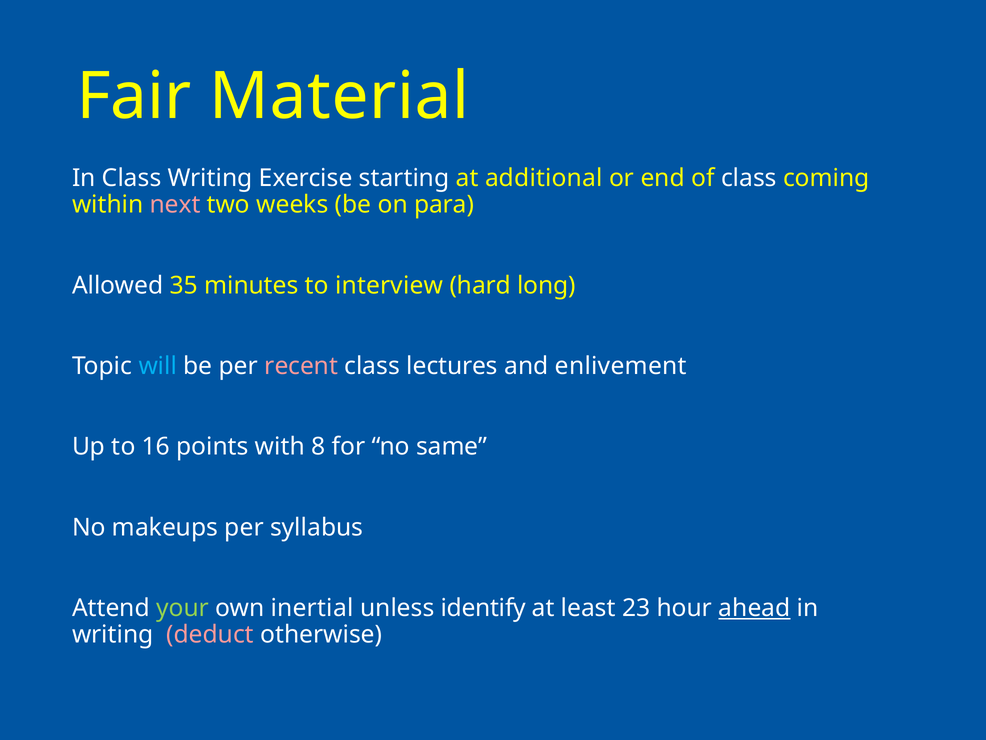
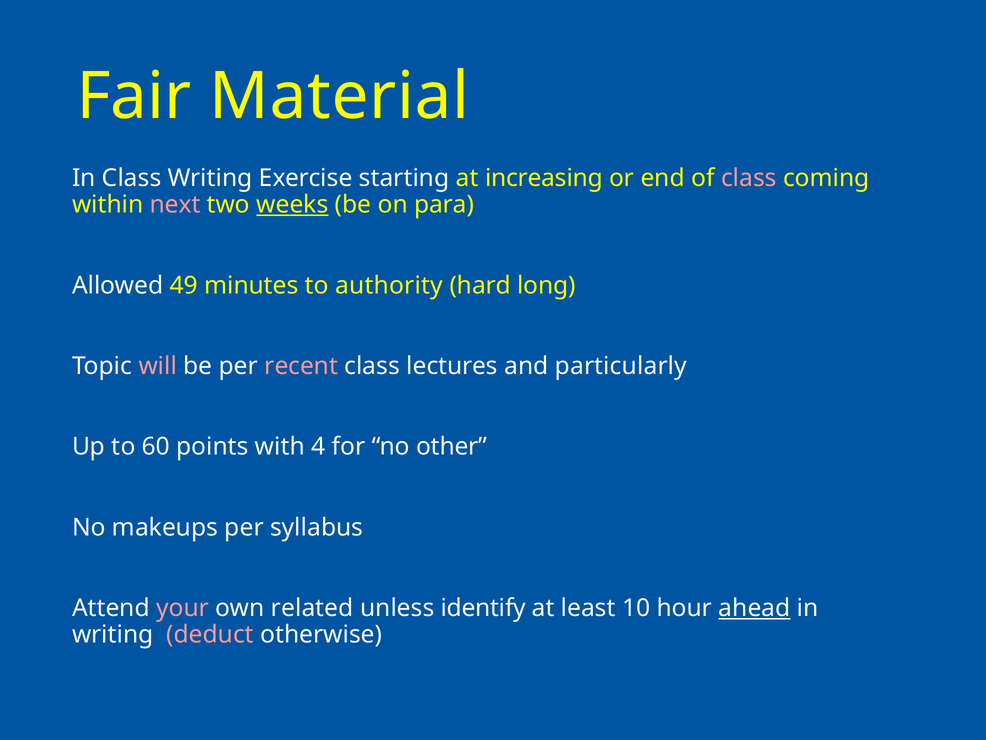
additional: additional -> increasing (544, 178)
class colour: white -> pink (749, 178)
weeks underline: none -> present (292, 205)
35: 35 -> 49 (184, 285)
interview: interview -> authority (389, 285)
will colour: light blue -> pink (158, 366)
enlivement: enlivement -> particularly (621, 366)
16: 16 -> 60 (156, 446)
8: 8 -> 4 (318, 446)
same: same -> other (452, 446)
your colour: light green -> pink (183, 608)
inertial: inertial -> related (312, 608)
23: 23 -> 10 (636, 608)
